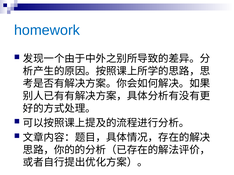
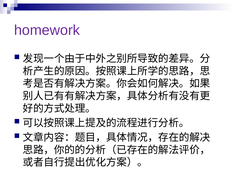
homework colour: blue -> purple (47, 30)
